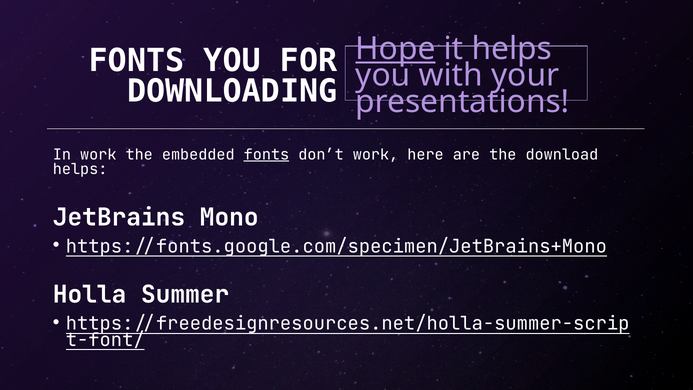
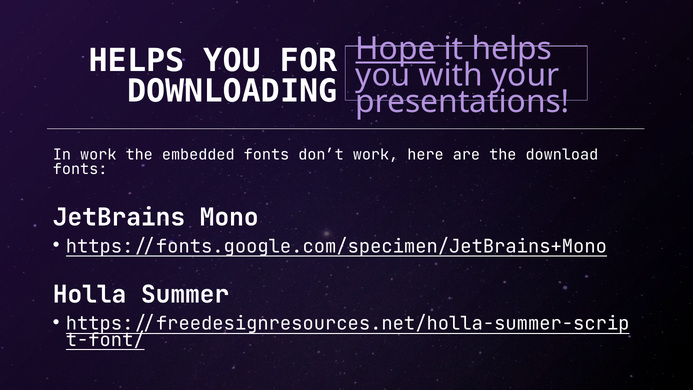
FONTS: FONTS -> HELPS (137, 61)
fonts underline: present -> none (266, 155)
helps: helps -> fonts (80, 169)
